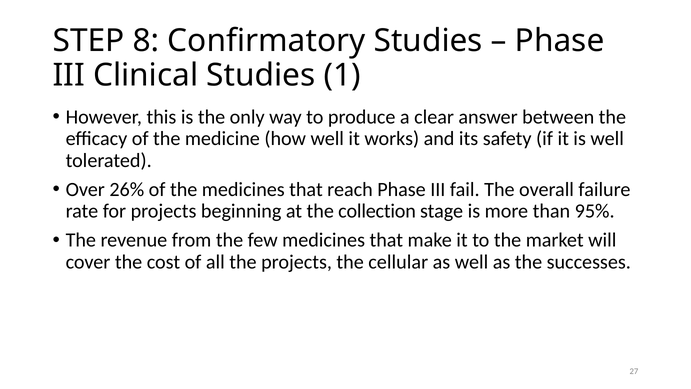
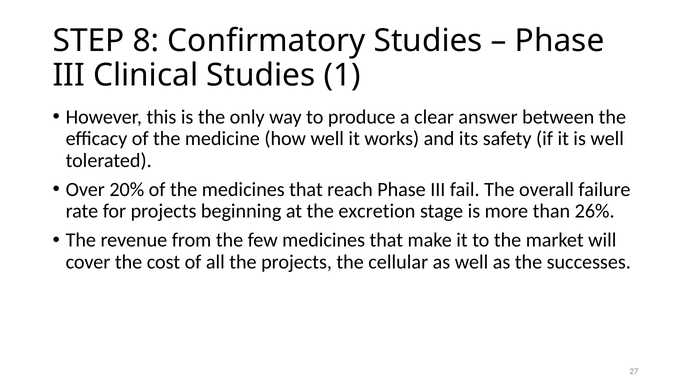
26%: 26% -> 20% (127, 189)
collection: collection -> excretion (377, 211)
95%: 95% -> 26% (595, 211)
